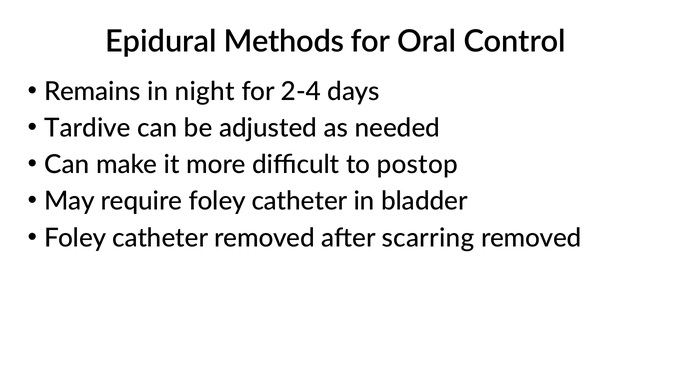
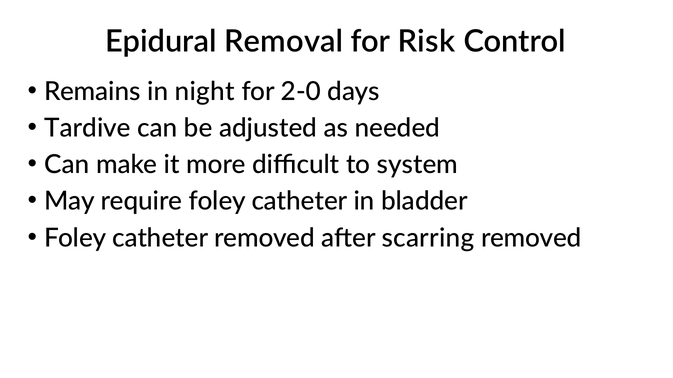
Methods: Methods -> Removal (284, 42)
Oral: Oral -> Risk (426, 42)
2-4: 2-4 -> 2-0 (301, 92)
postop: postop -> system (417, 165)
